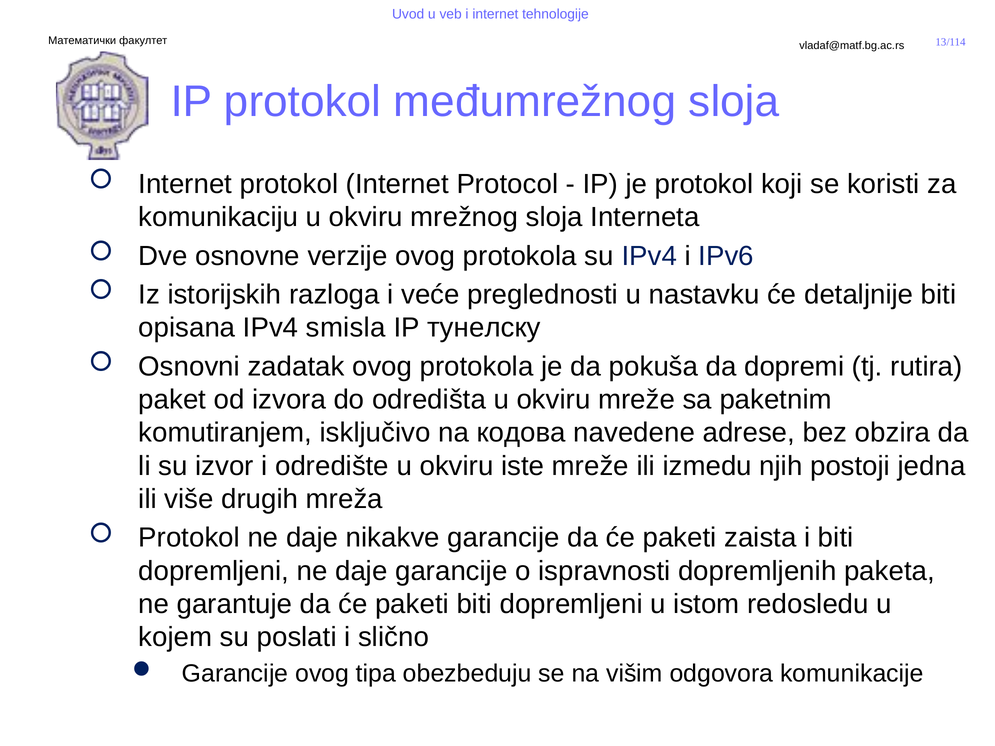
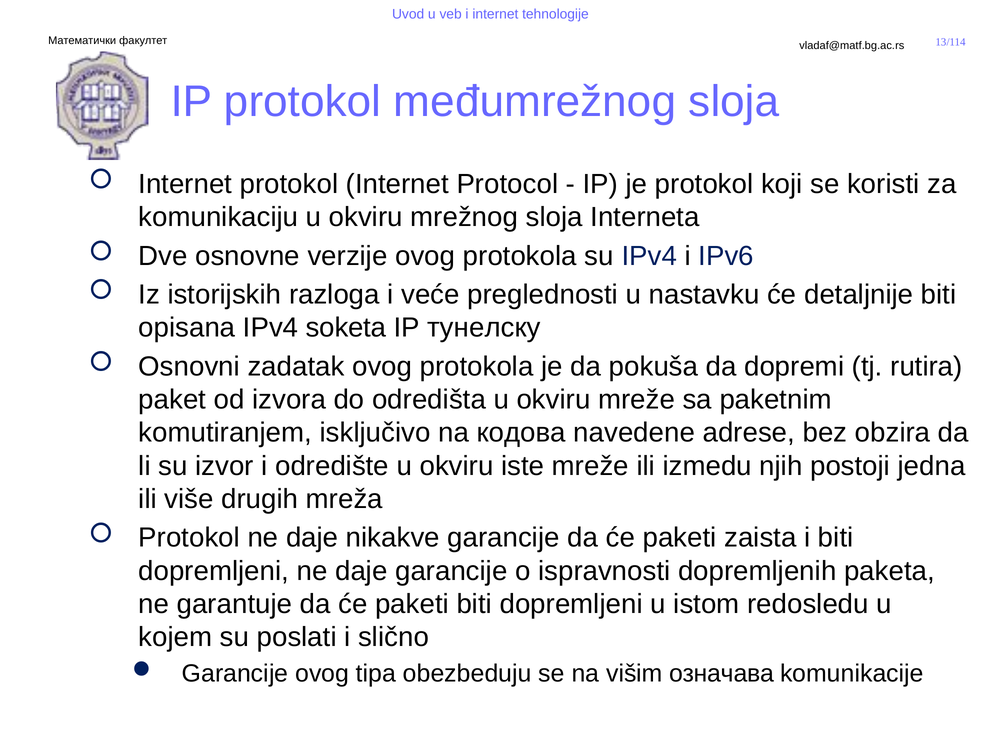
smisla: smisla -> soketa (346, 328)
odgovora: odgovora -> означава (721, 674)
